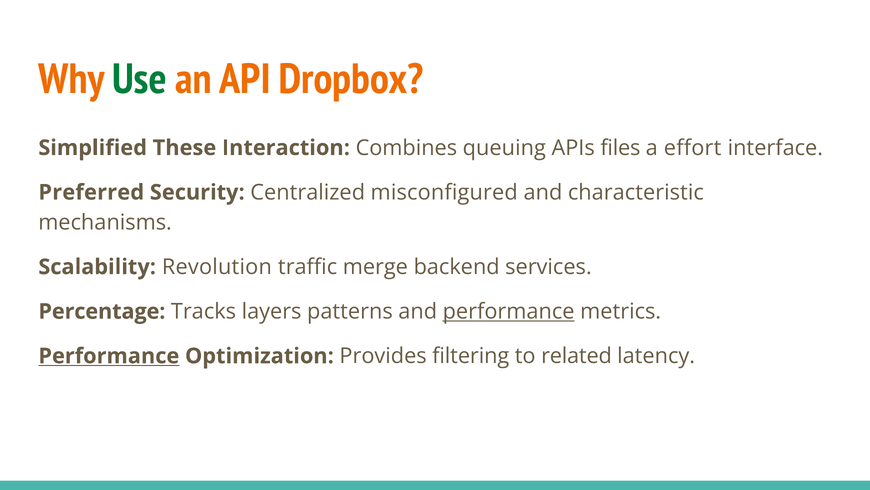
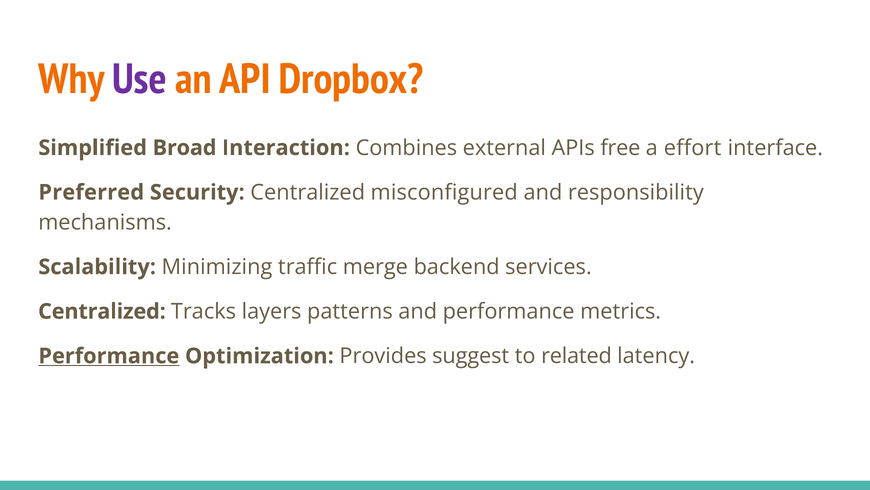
Use colour: green -> purple (139, 79)
These: These -> Broad (185, 148)
queuing: queuing -> external (504, 148)
files: files -> free (620, 148)
characteristic: characteristic -> responsibility (636, 192)
Revolution: Revolution -> Minimizing (217, 267)
Percentage: Percentage -> Centralized (102, 311)
performance underline: present -> none (509, 311)
filtering: filtering -> suggest (471, 356)
